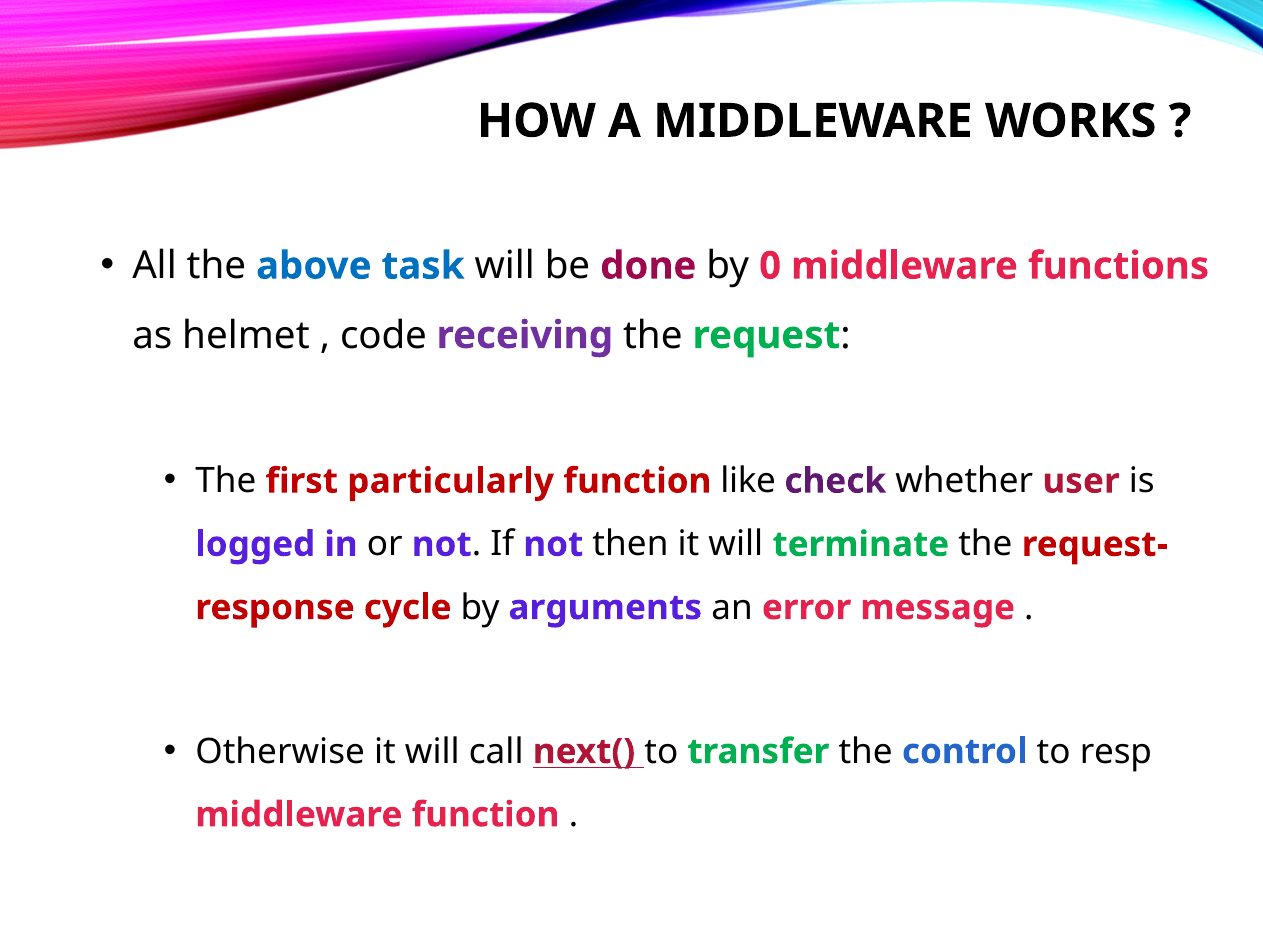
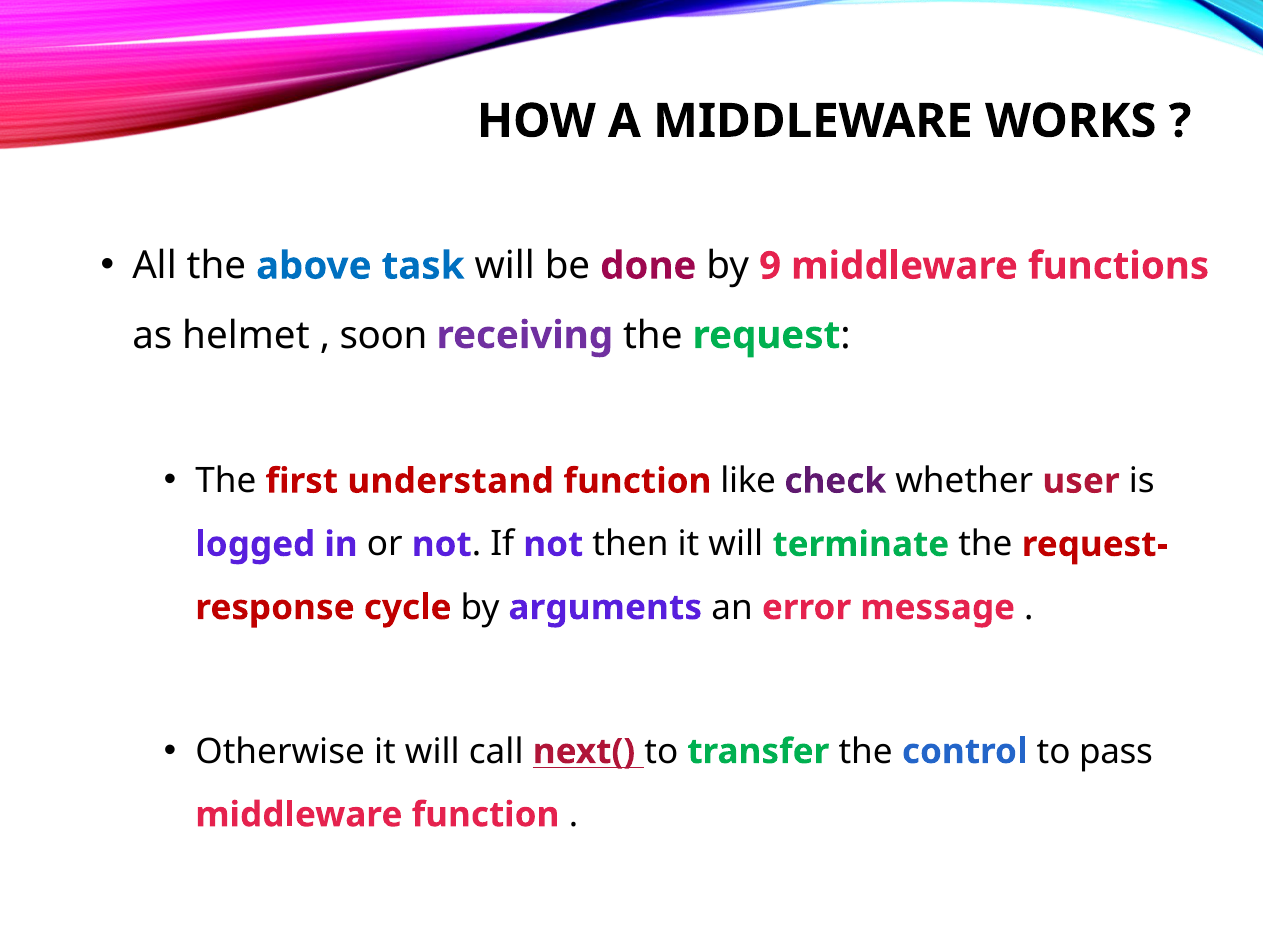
0: 0 -> 9 (770, 266)
code: code -> soon (384, 335)
particularly: particularly -> understand (451, 481)
resp: resp -> pass (1116, 752)
